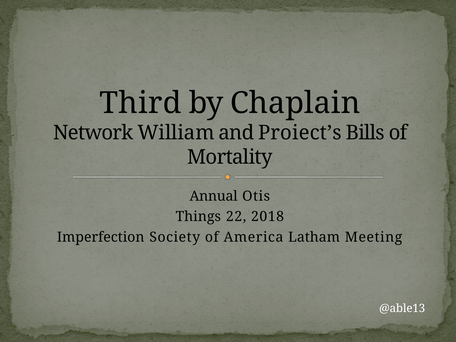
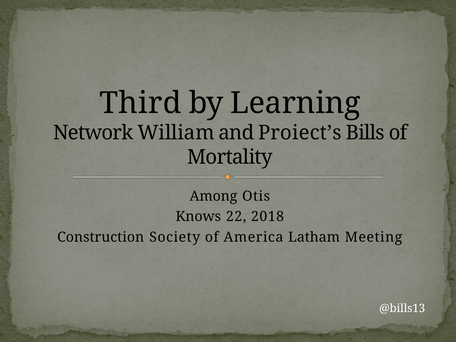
Chaplain: Chaplain -> Learning (295, 103)
Annual: Annual -> Among (213, 196)
Things: Things -> Knows (198, 217)
Imperfection: Imperfection -> Construction (101, 237)
@able13: @able13 -> @bills13 (402, 308)
